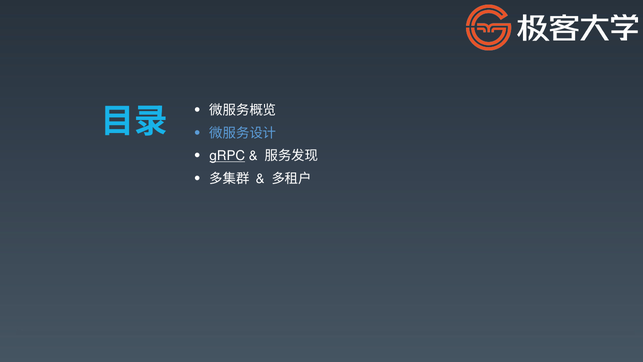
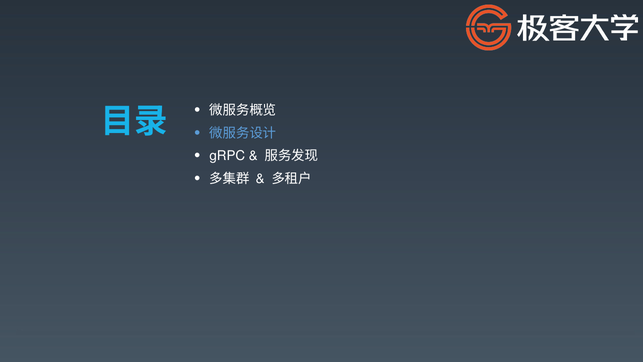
gRPC underline: present -> none (227, 156)
